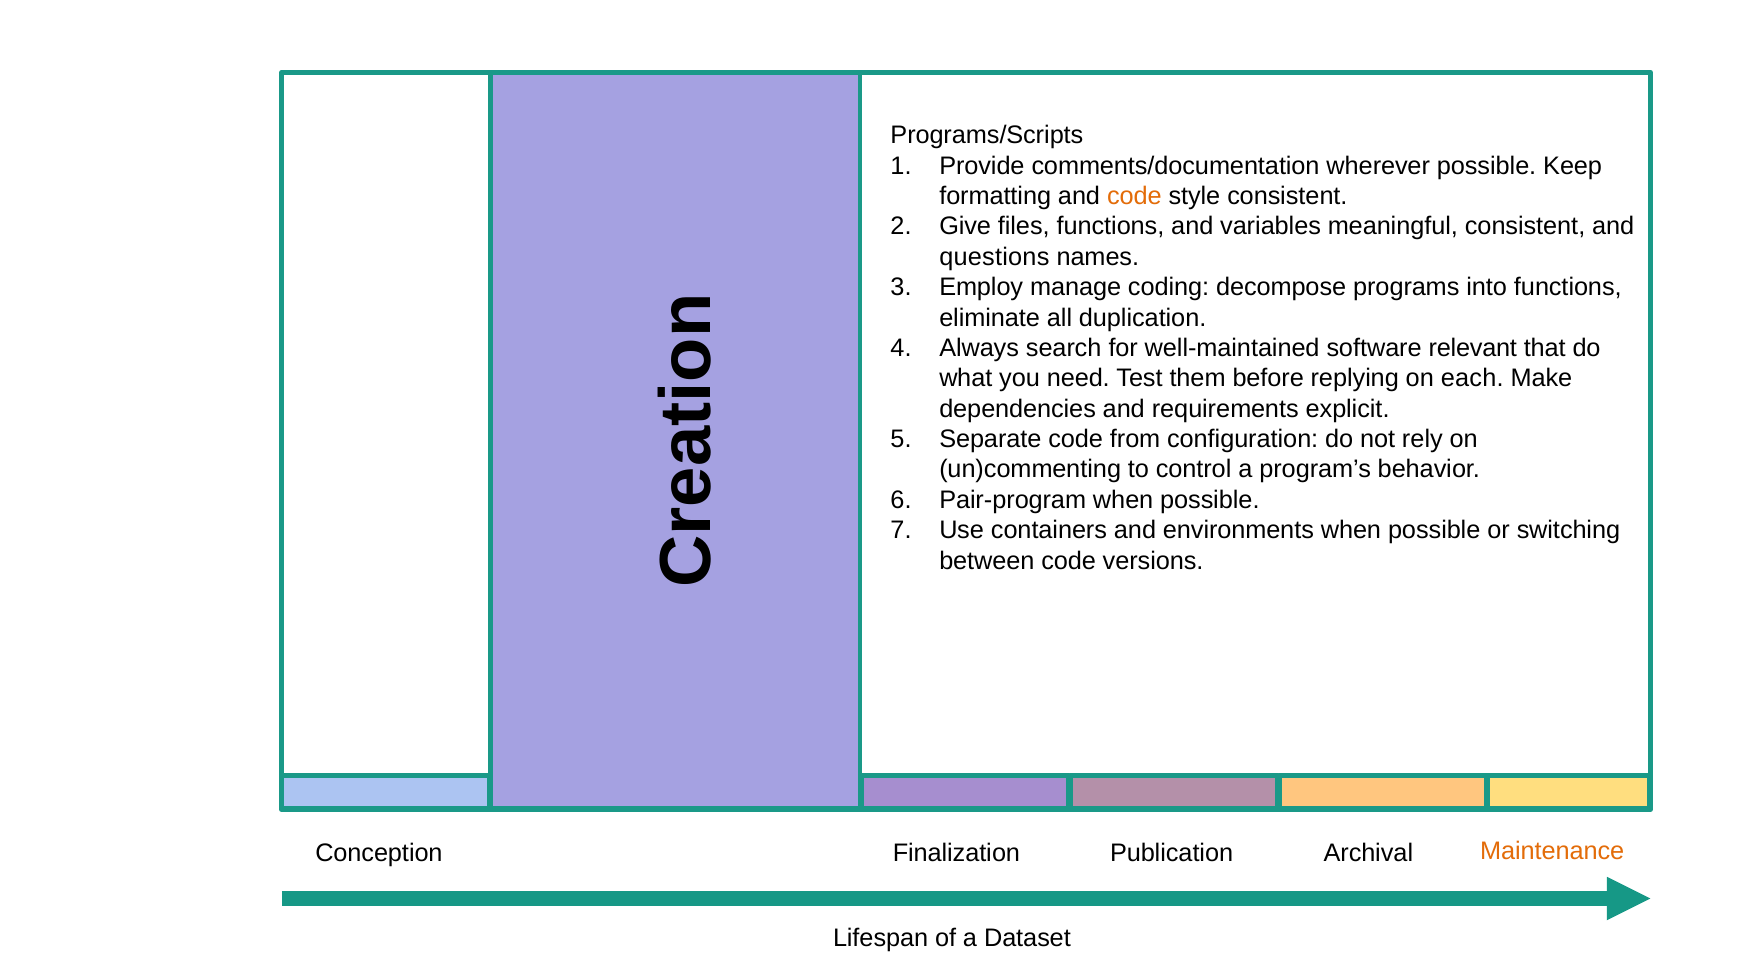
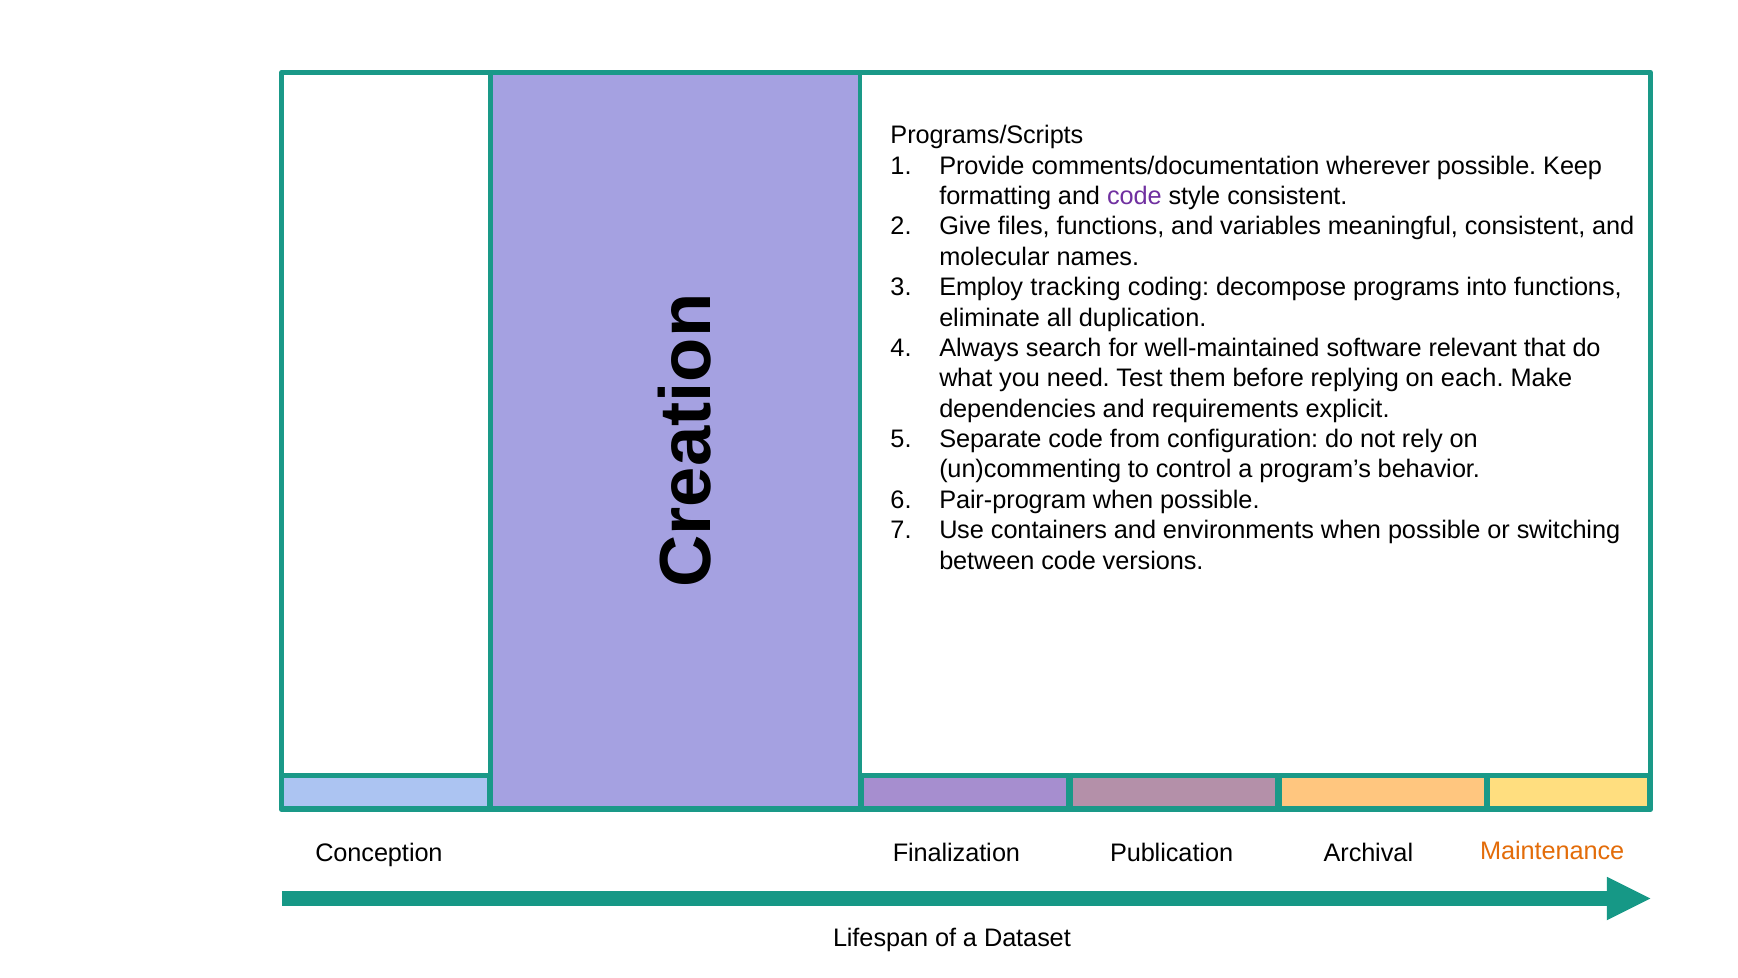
code colour: orange -> purple (1134, 196)
questions: questions -> molecular (994, 257)
manage: manage -> tracking (1075, 287)
